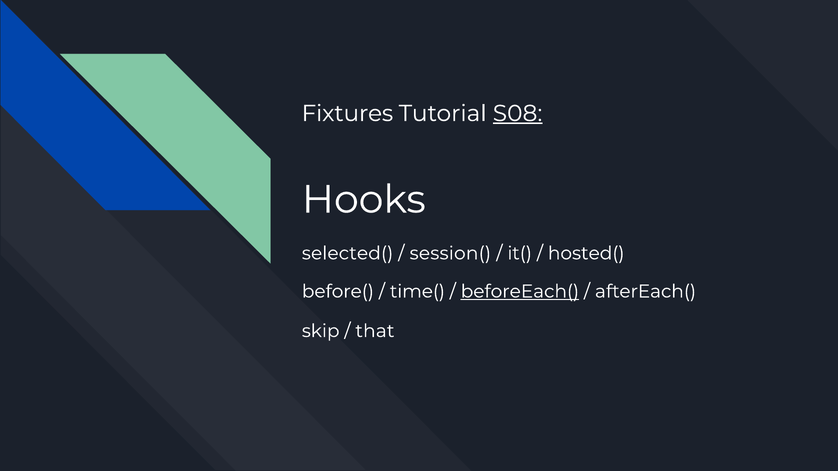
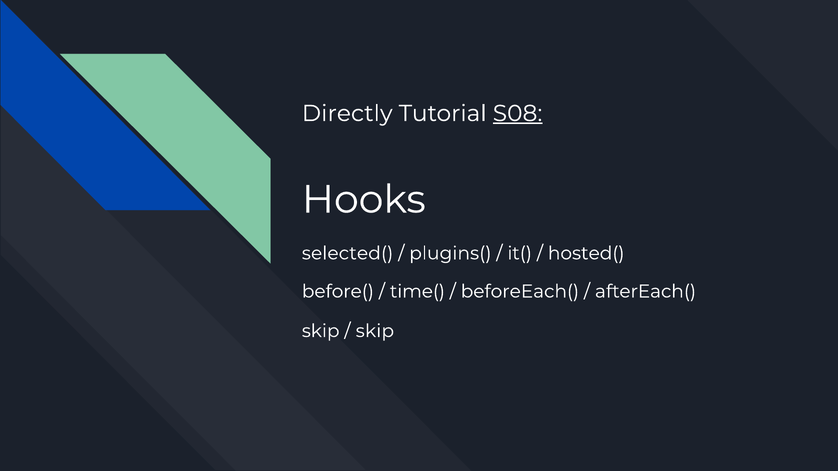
Fixtures: Fixtures -> Directly (347, 114)
session(: session( -> plugins( (450, 253)
beforeEach( underline: present -> none (520, 292)
that: that -> skip (375, 331)
